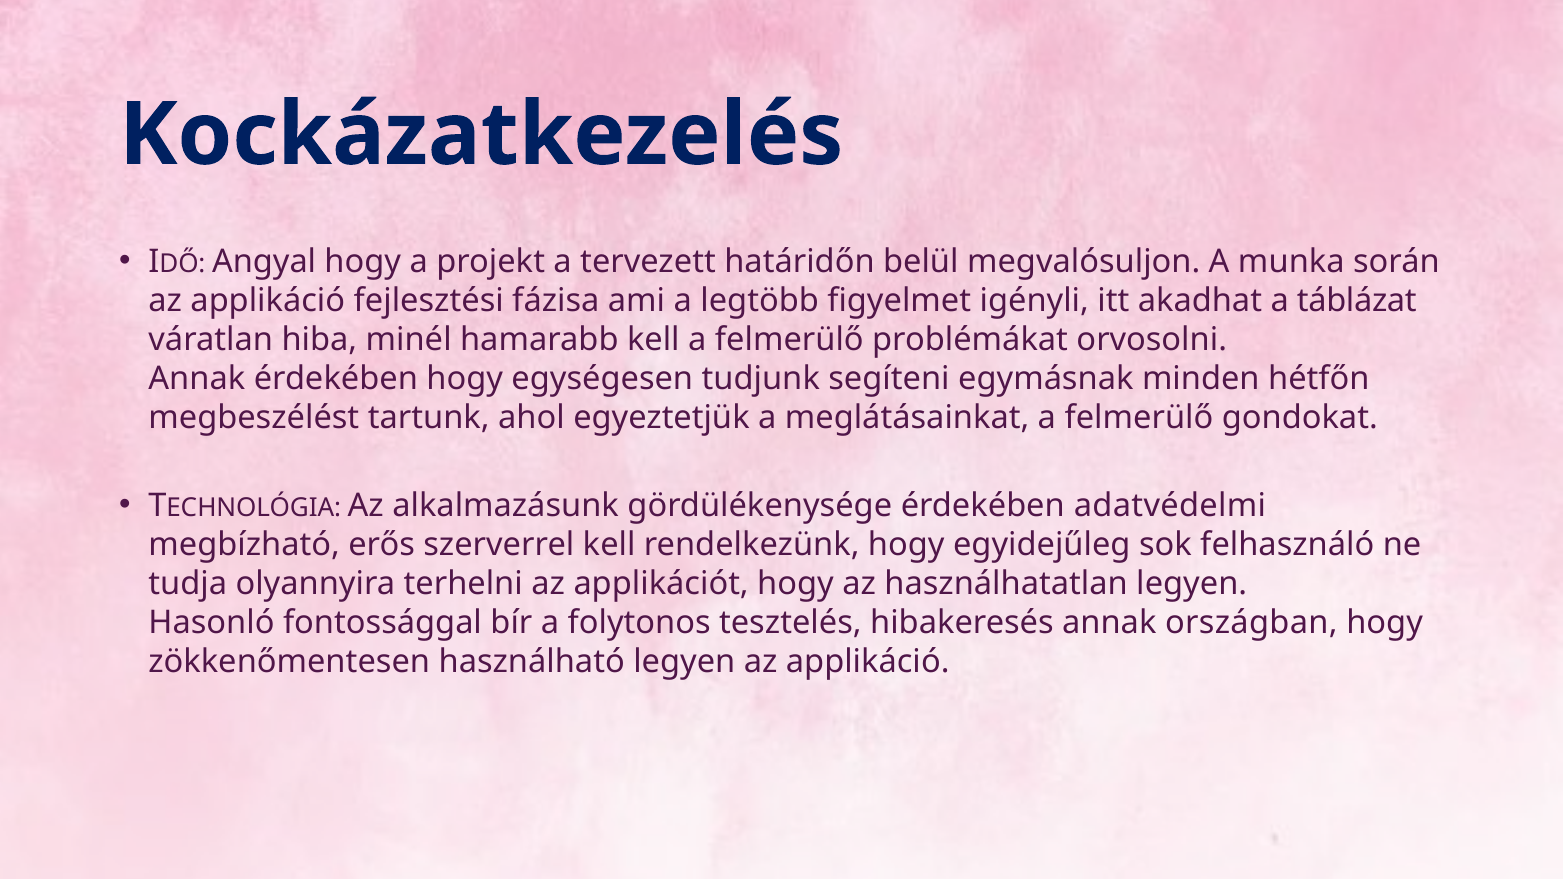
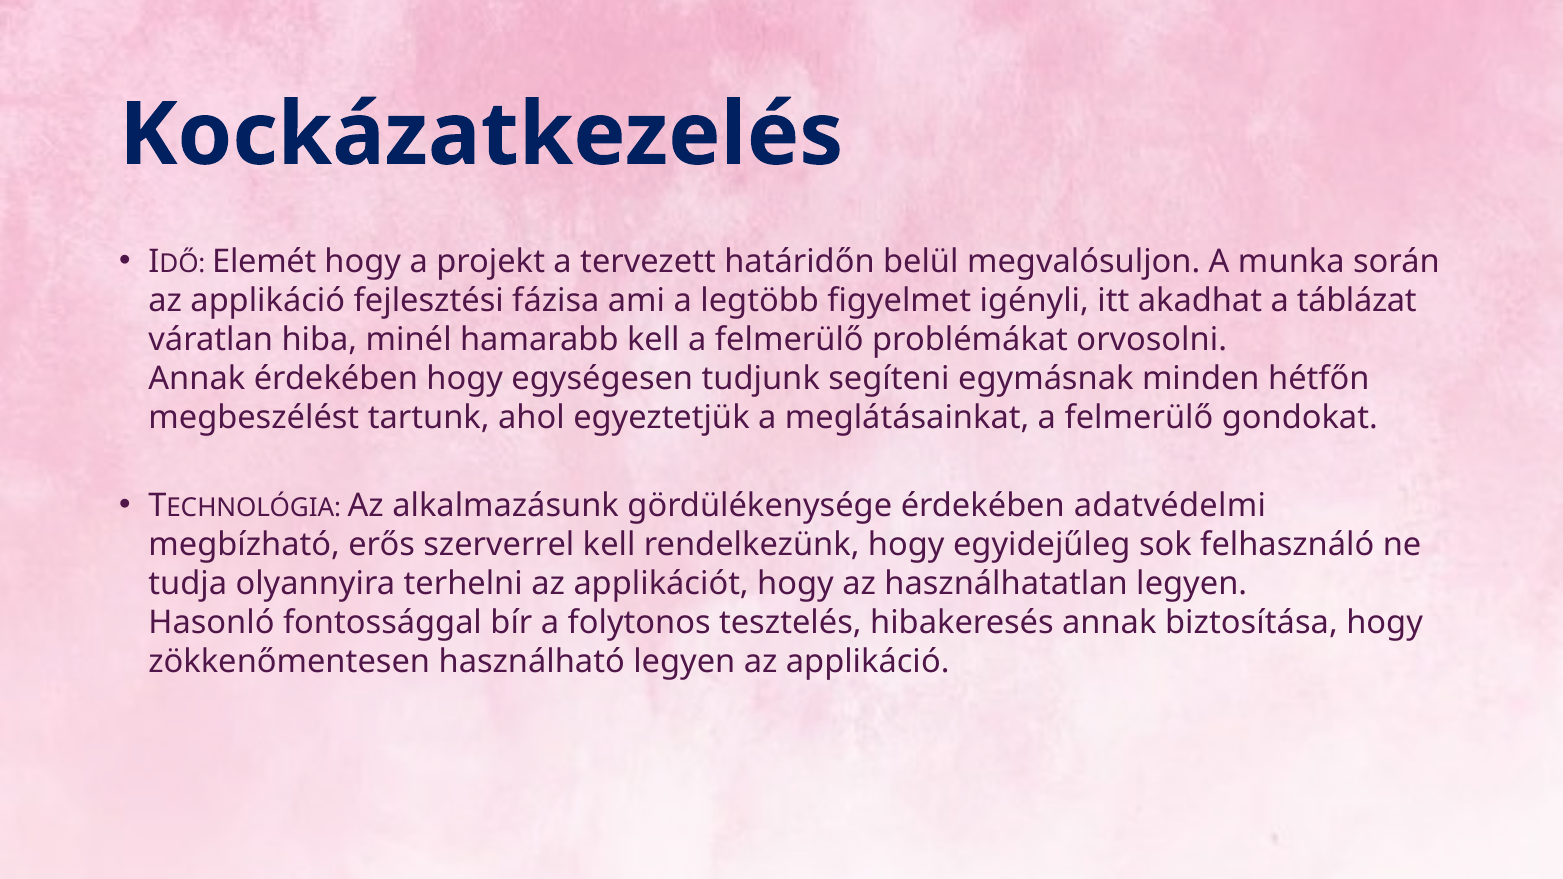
Angyal: Angyal -> Elemét (264, 262)
országban: országban -> biztosítása (1251, 623)
